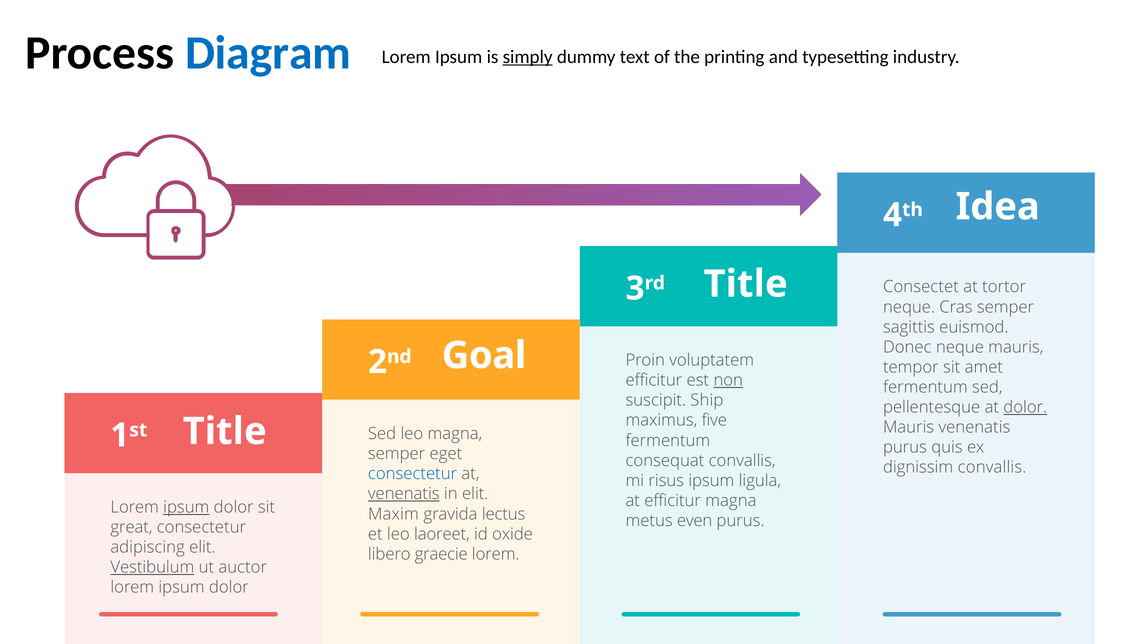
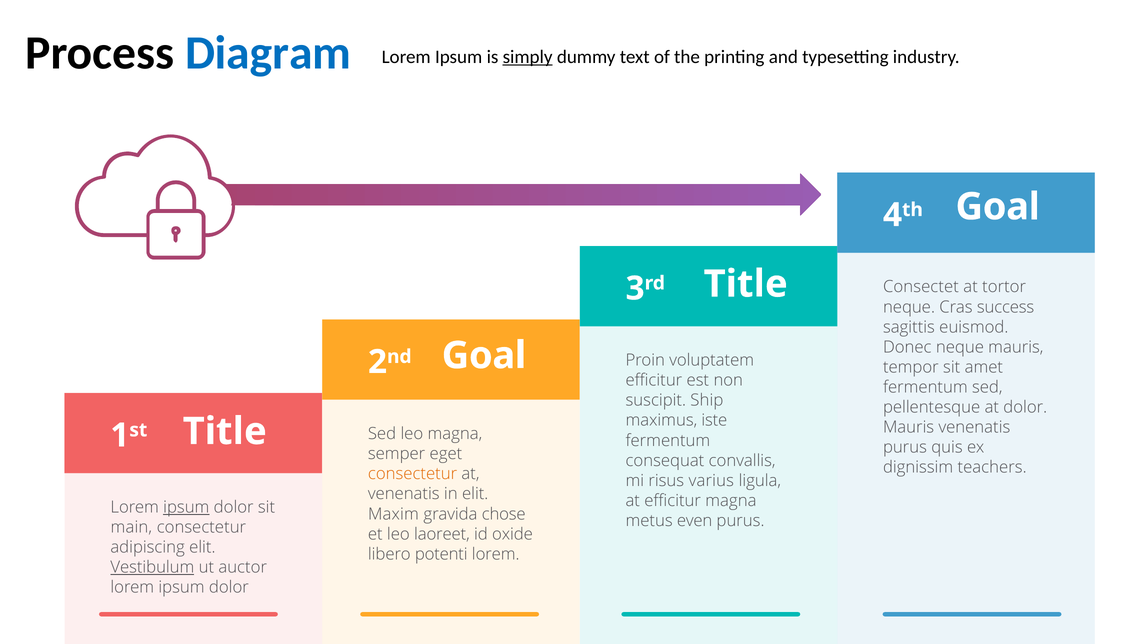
Idea: Idea -> Goal (998, 207)
Cras semper: semper -> success (1006, 307)
non underline: present -> none (728, 380)
dolor underline: present -> none (1025, 407)
five: five -> iste (714, 421)
dignissim convallis: convallis -> teachers (992, 467)
consectetur colour: blue -> orange (413, 474)
risus ipsum: ipsum -> varius (711, 481)
venenatis underline: present -> none (404, 494)
lectus: lectus -> chose (504, 514)
great: great -> main (131, 527)
graecie: graecie -> potenti (441, 554)
